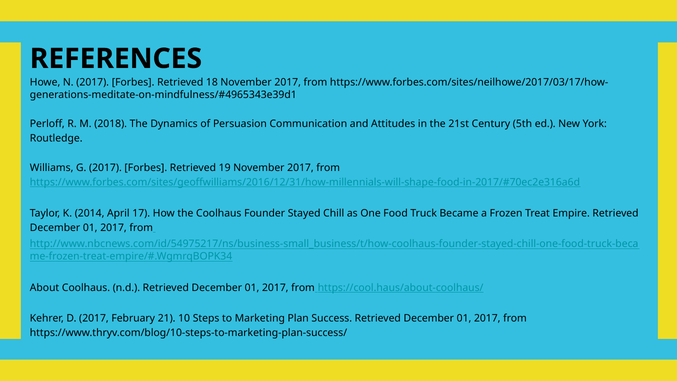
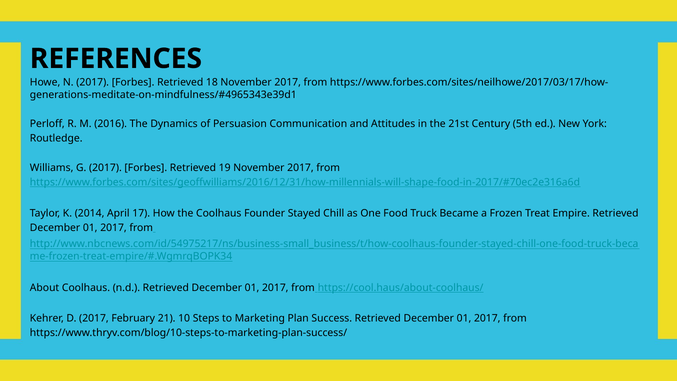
2018: 2018 -> 2016 (111, 124)
